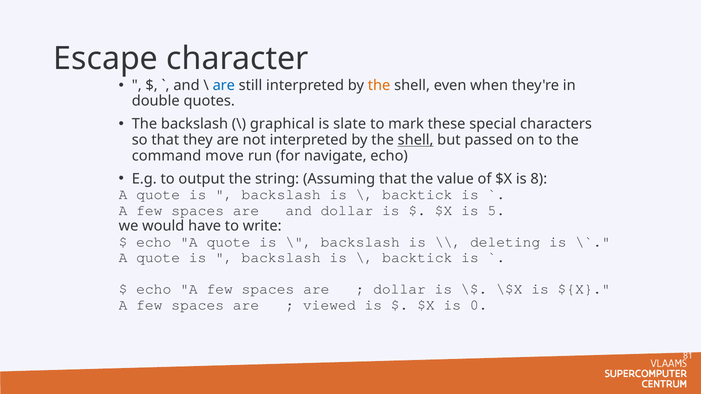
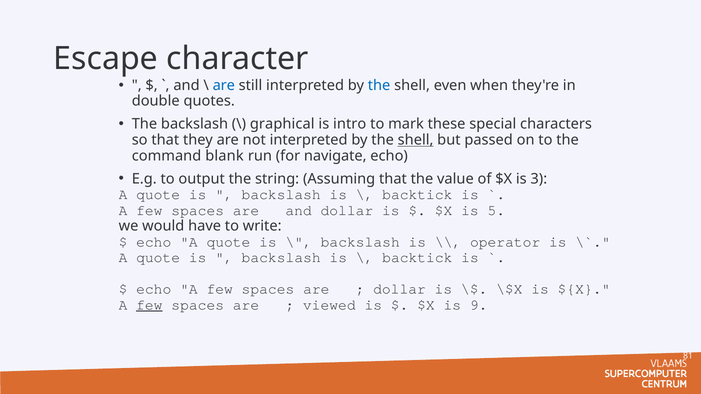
the colour: orange -> blue (379, 85)
slate: slate -> intro (350, 124)
move: move -> blank (225, 156)
8: 8 -> 3 (539, 179)
deleting: deleting -> operator (505, 242)
few underline: none -> present (149, 305)
0: 0 -> 9 (479, 305)
